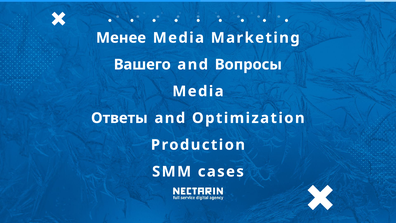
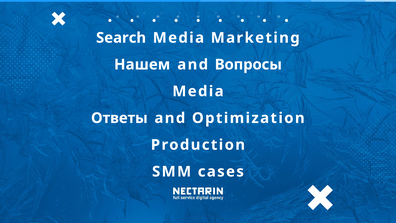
Менее: Менее -> Search (121, 38)
Вашего: Вашего -> Нашем (142, 64)
